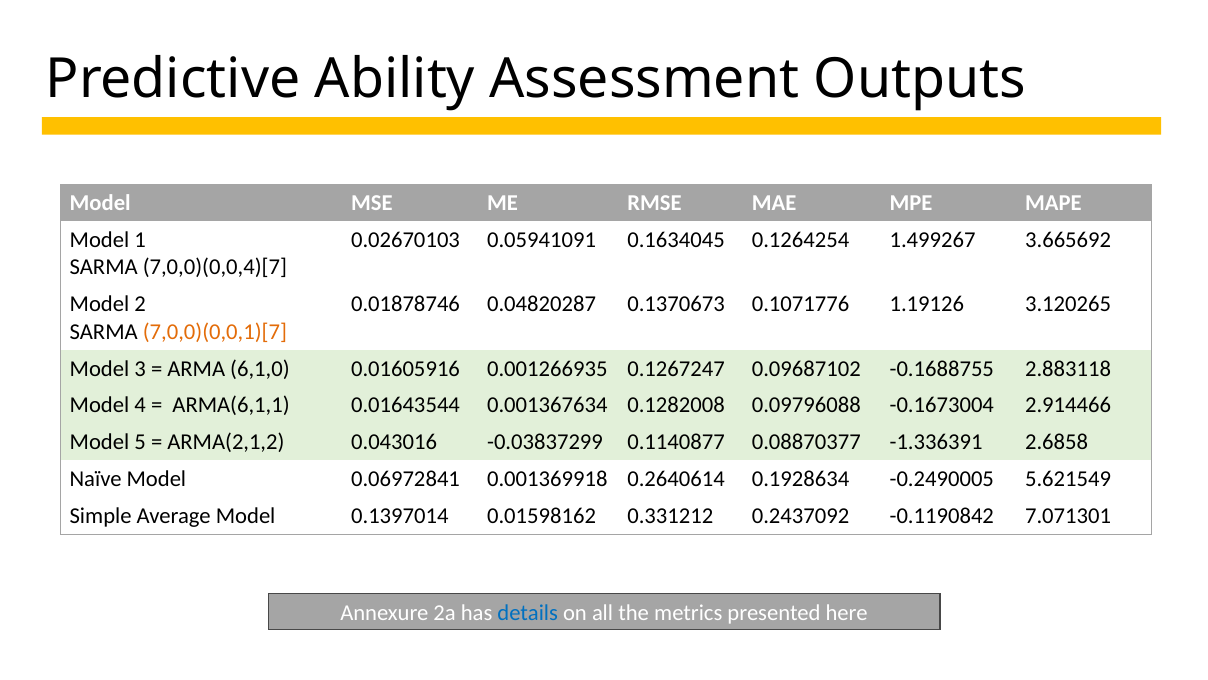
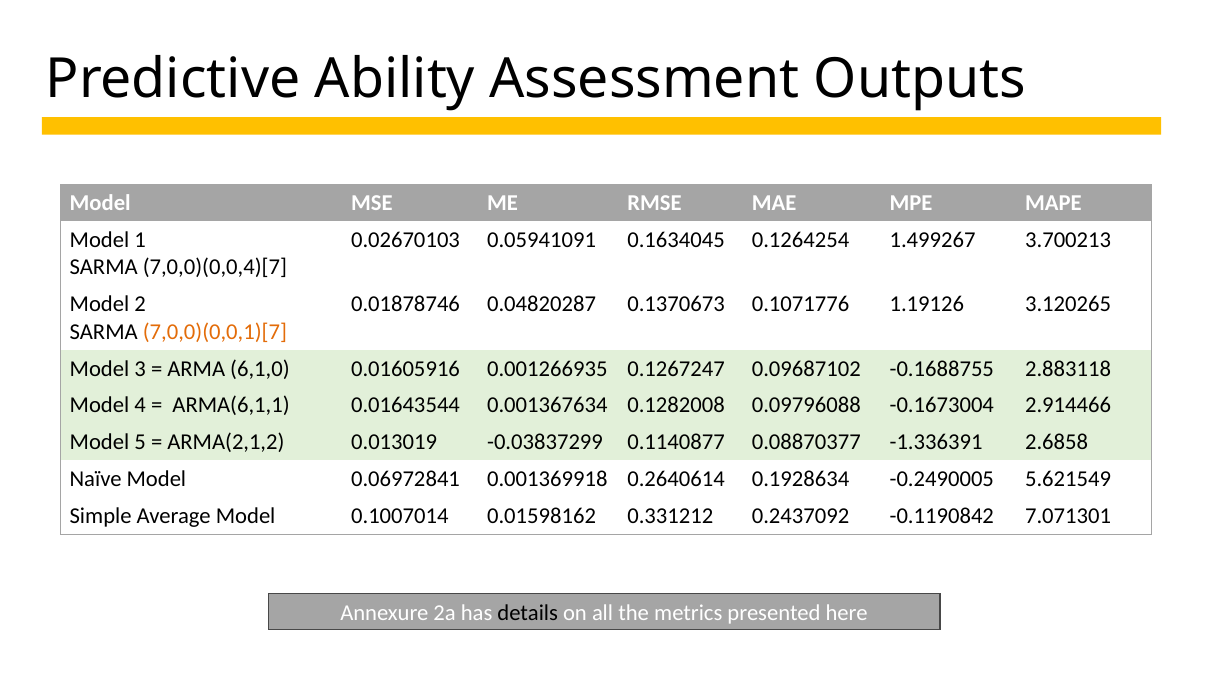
3.665692: 3.665692 -> 3.700213 (1068, 240)
0.043016: 0.043016 -> 0.013019 (394, 442)
0.1397014: 0.1397014 -> 0.1007014 (400, 515)
details colour: blue -> black (528, 613)
